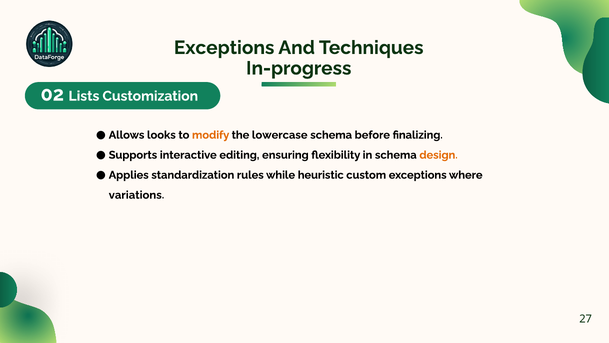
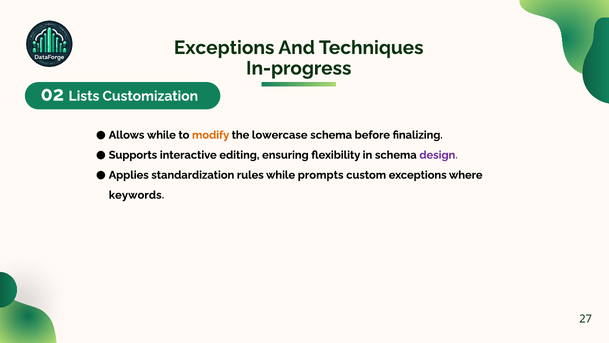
Allows looks: looks -> while (161, 135)
design colour: orange -> purple (439, 155)
heuristic: heuristic -> prompts (321, 175)
variations: variations -> keywords (137, 195)
